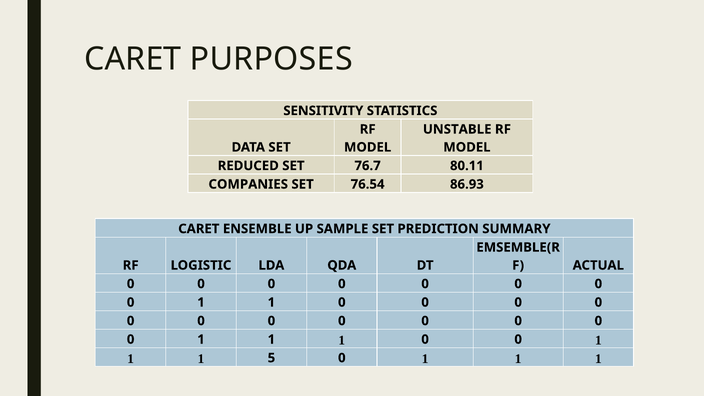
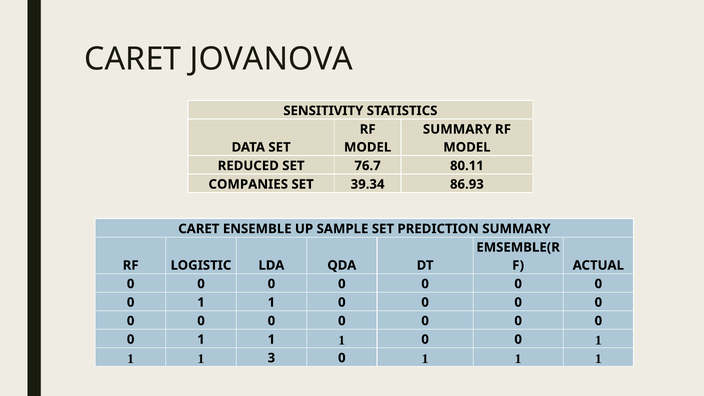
PURPOSES: PURPOSES -> JOVANOVA (271, 59)
UNSTABLE: UNSTABLE -> SUMMARY (457, 129)
76.54: 76.54 -> 39.34 (368, 184)
5: 5 -> 3 (271, 358)
